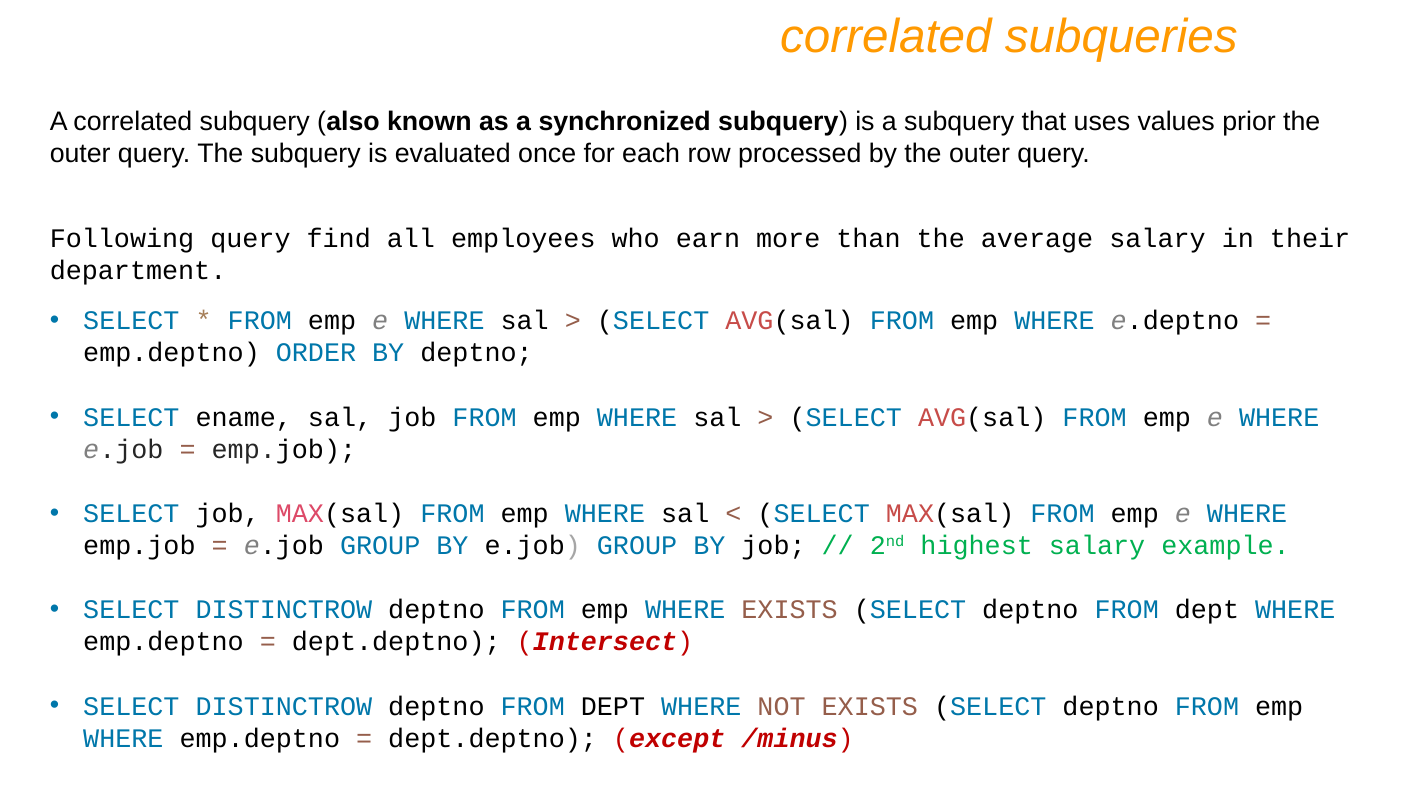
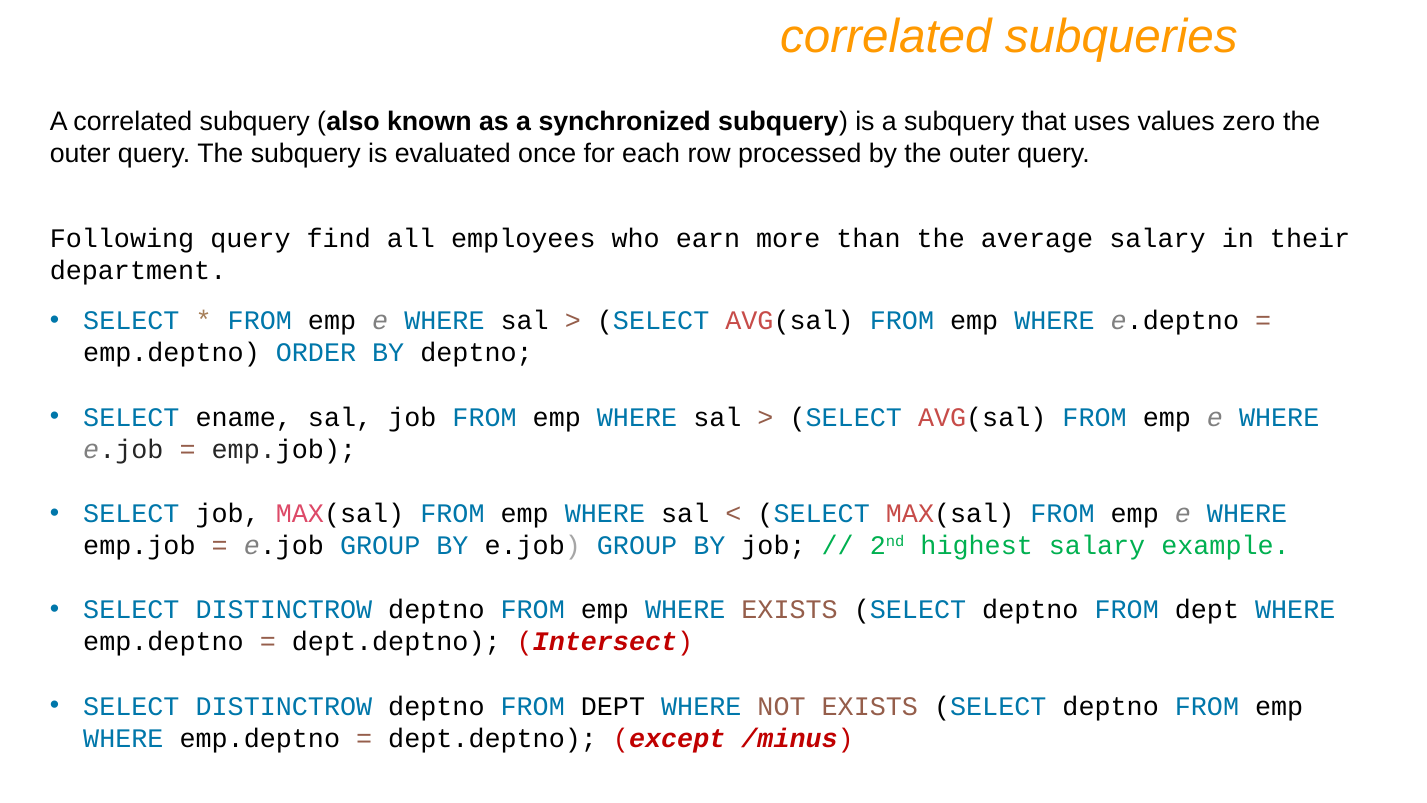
prior: prior -> zero (1249, 121)
